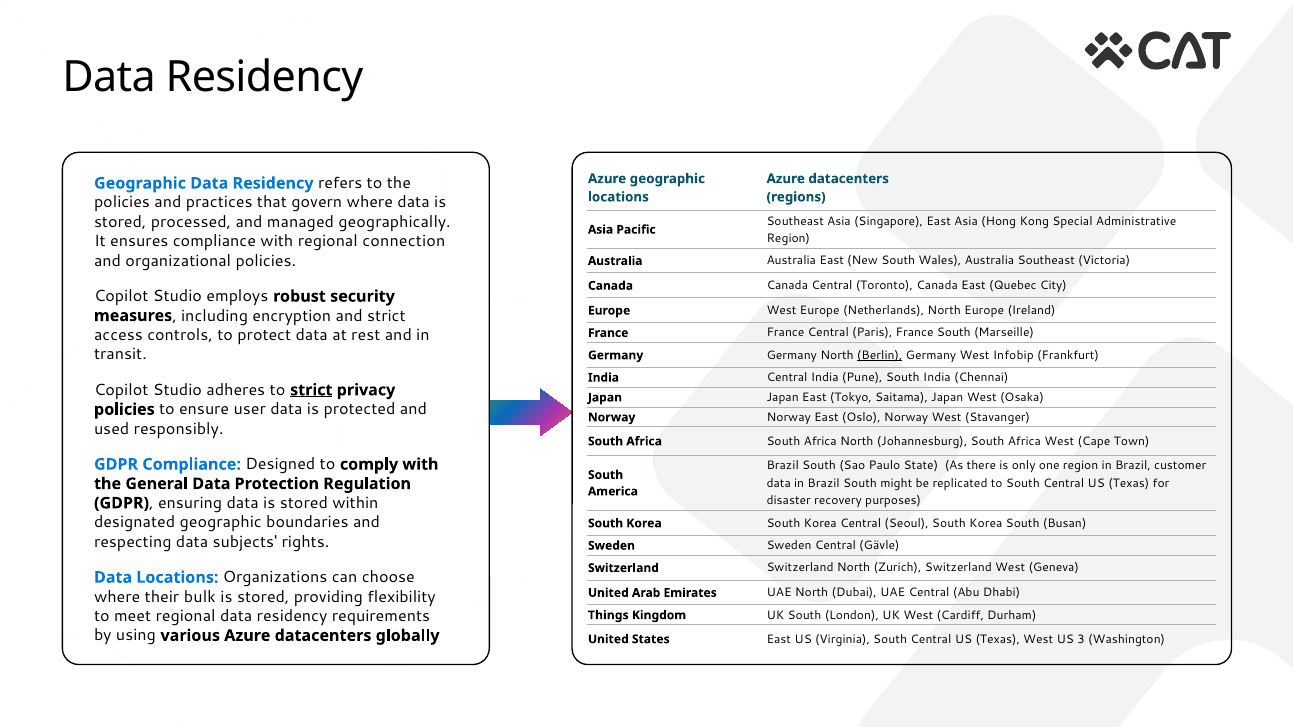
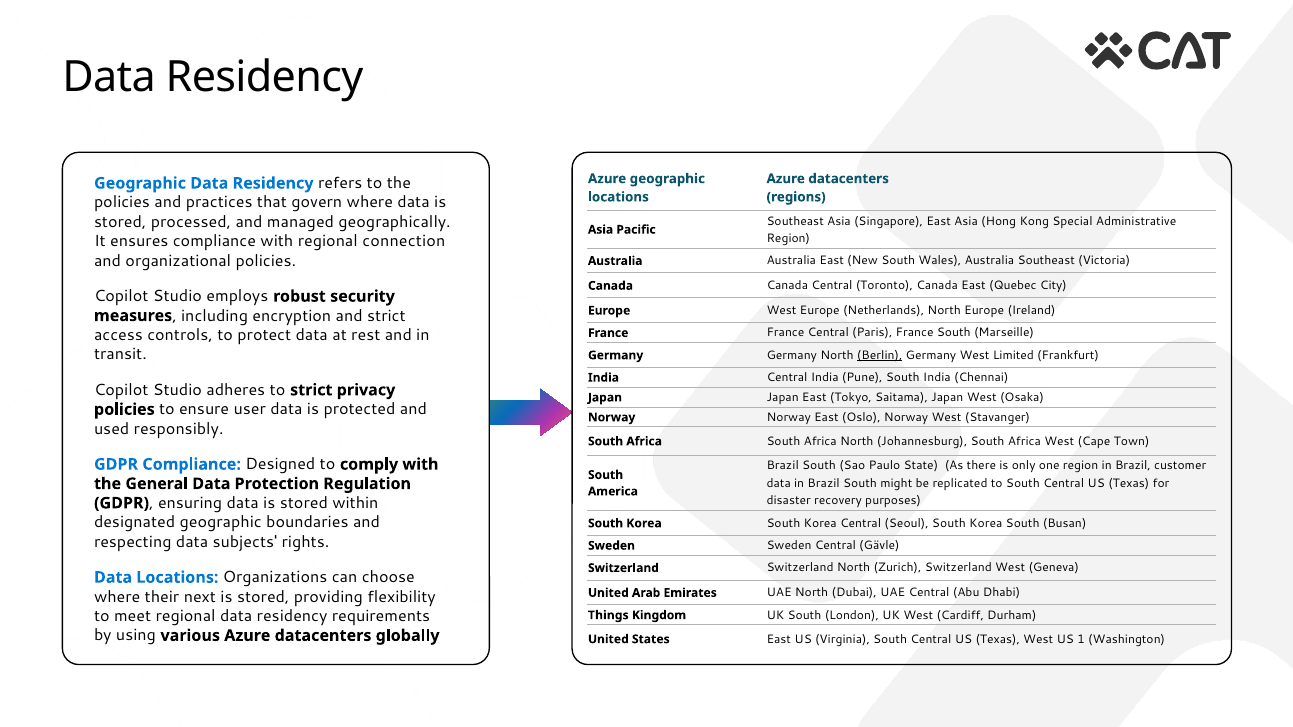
Infobip: Infobip -> Limited (1013, 355)
strict underline: present -> none (311, 390)
bulk: bulk -> next (200, 597)
3: 3 -> 1 (1081, 639)
